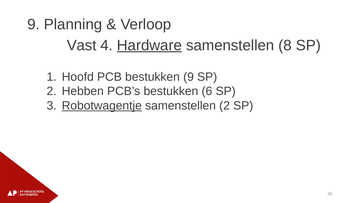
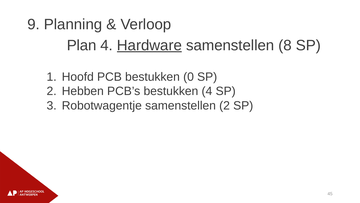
Vast: Vast -> Plan (82, 45)
bestukken 9: 9 -> 0 (189, 77)
bestukken 6: 6 -> 4 (207, 91)
Robotwagentje underline: present -> none (102, 105)
